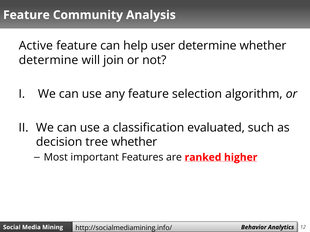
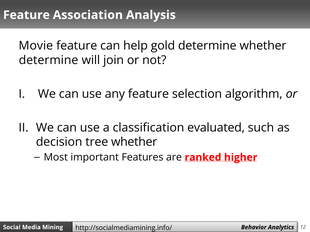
Community: Community -> Association (88, 15)
Active: Active -> Movie (36, 46)
user: user -> gold (163, 46)
